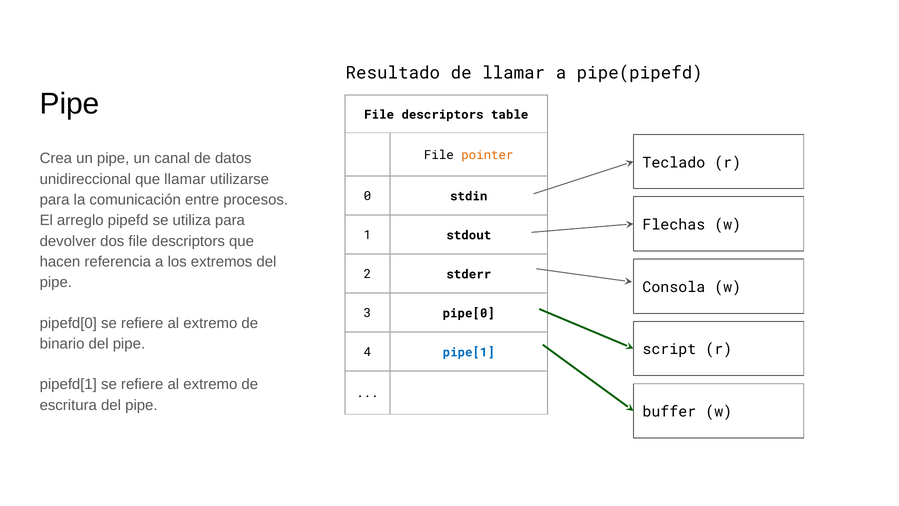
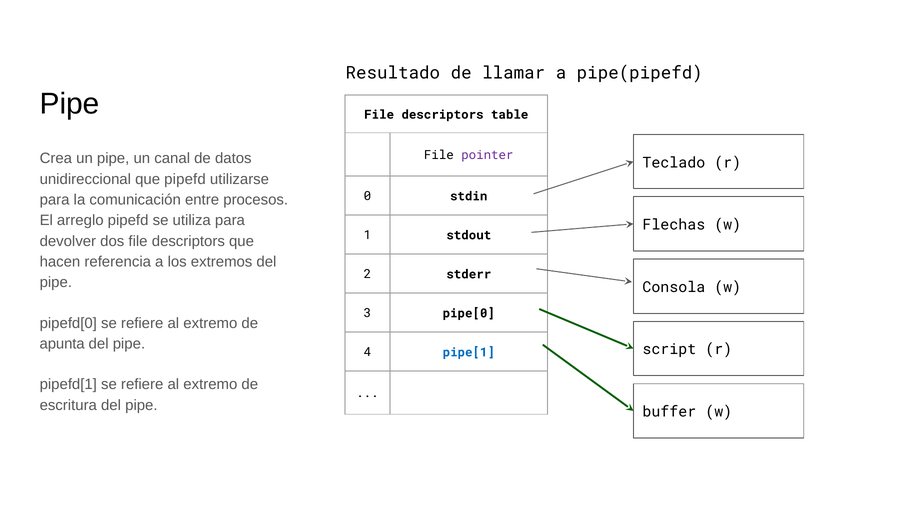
pointer colour: orange -> purple (487, 155)
que llamar: llamar -> pipefd (185, 179)
binario: binario -> apunta (62, 344)
